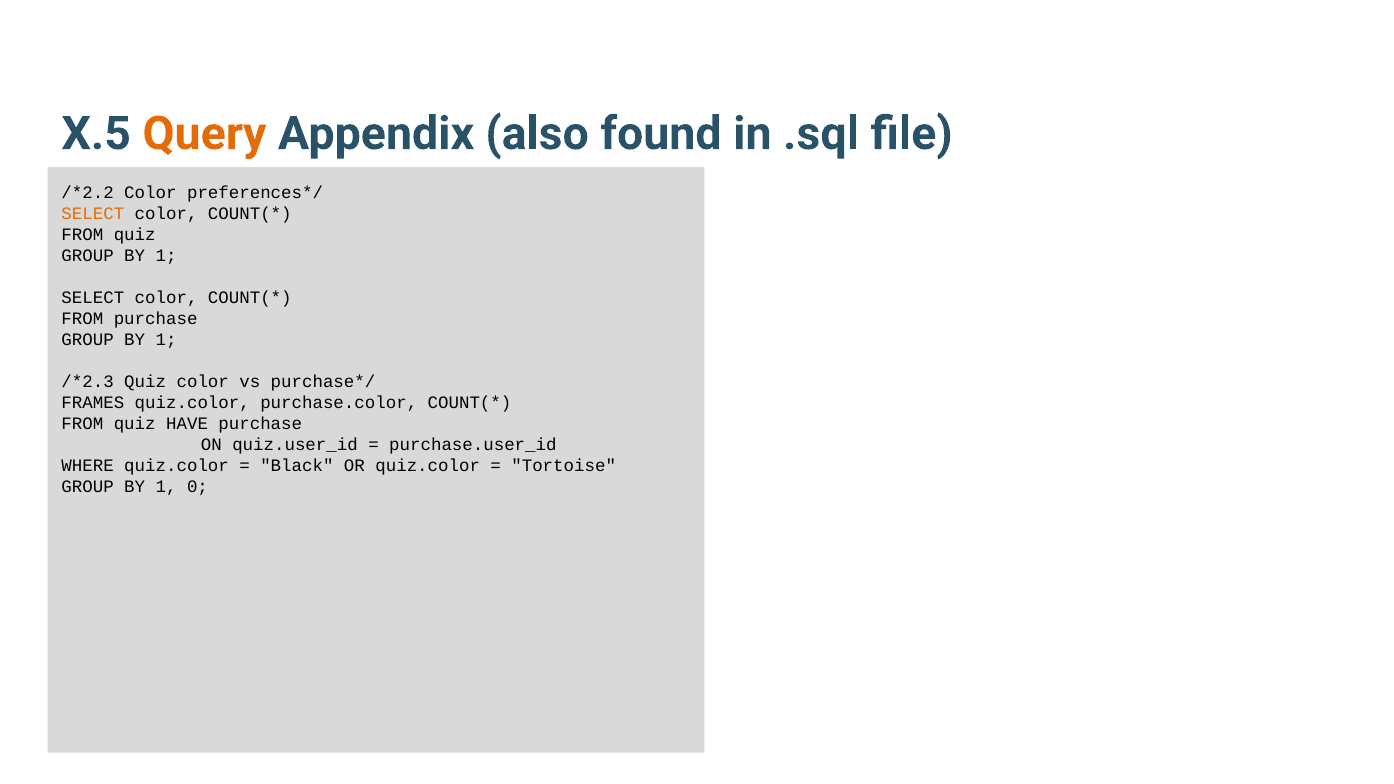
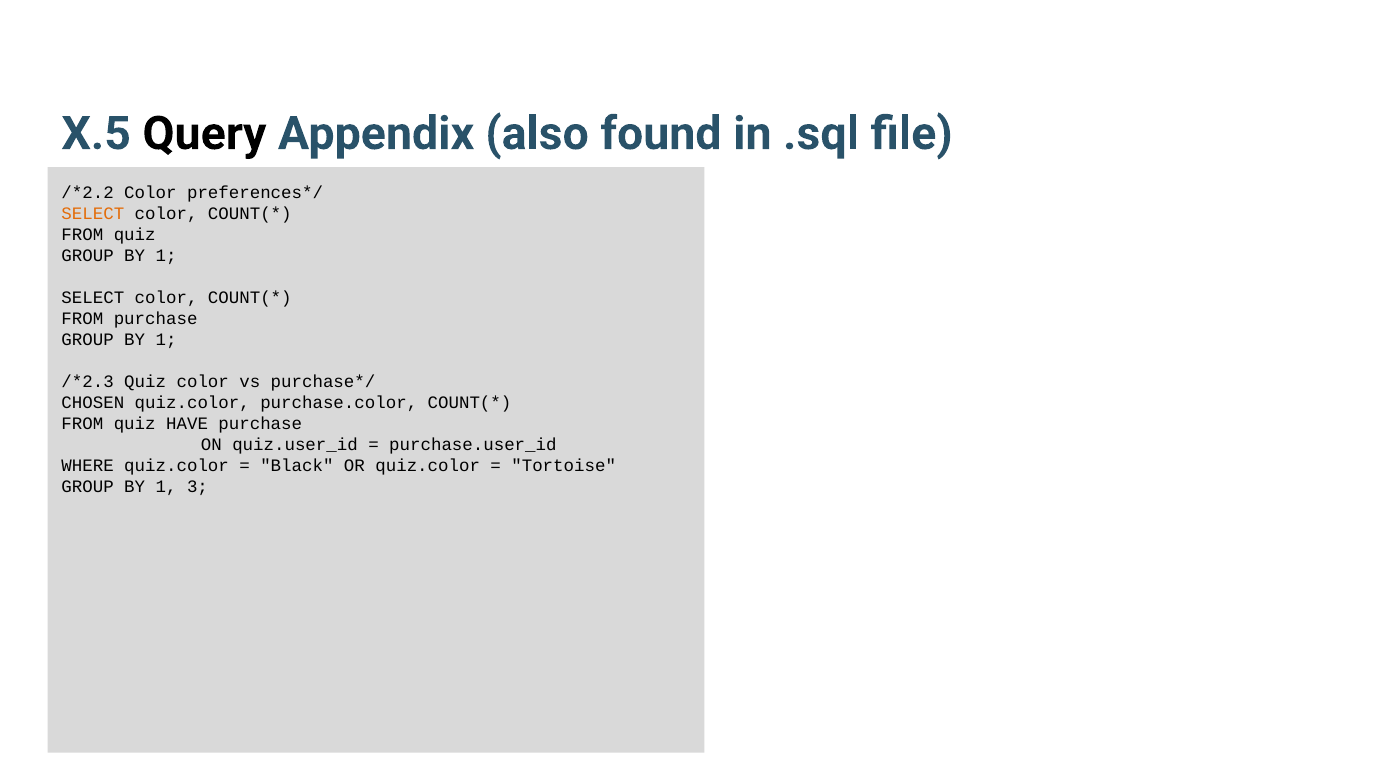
Query colour: orange -> black (204, 134)
FRAMES: FRAMES -> CHOSEN (93, 403)
0: 0 -> 3 (197, 486)
